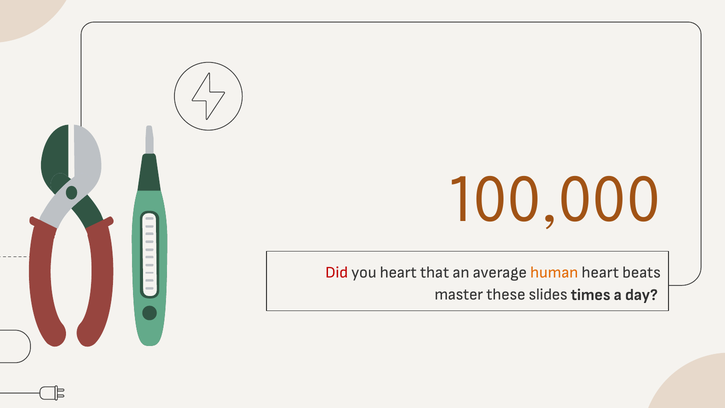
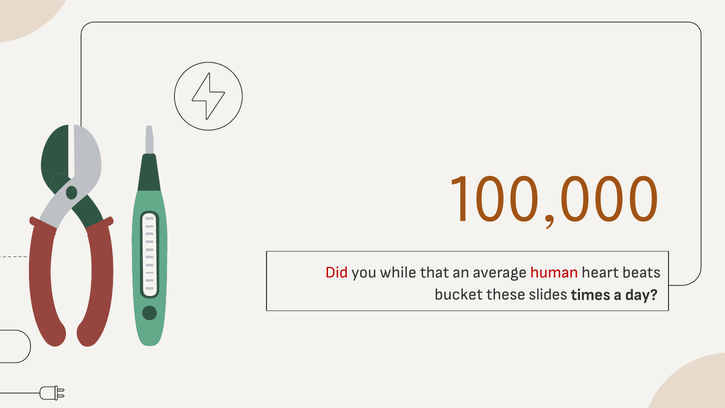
you heart: heart -> while (398, 272)
human colour: orange -> red (554, 272)
master: master -> bucket (459, 295)
